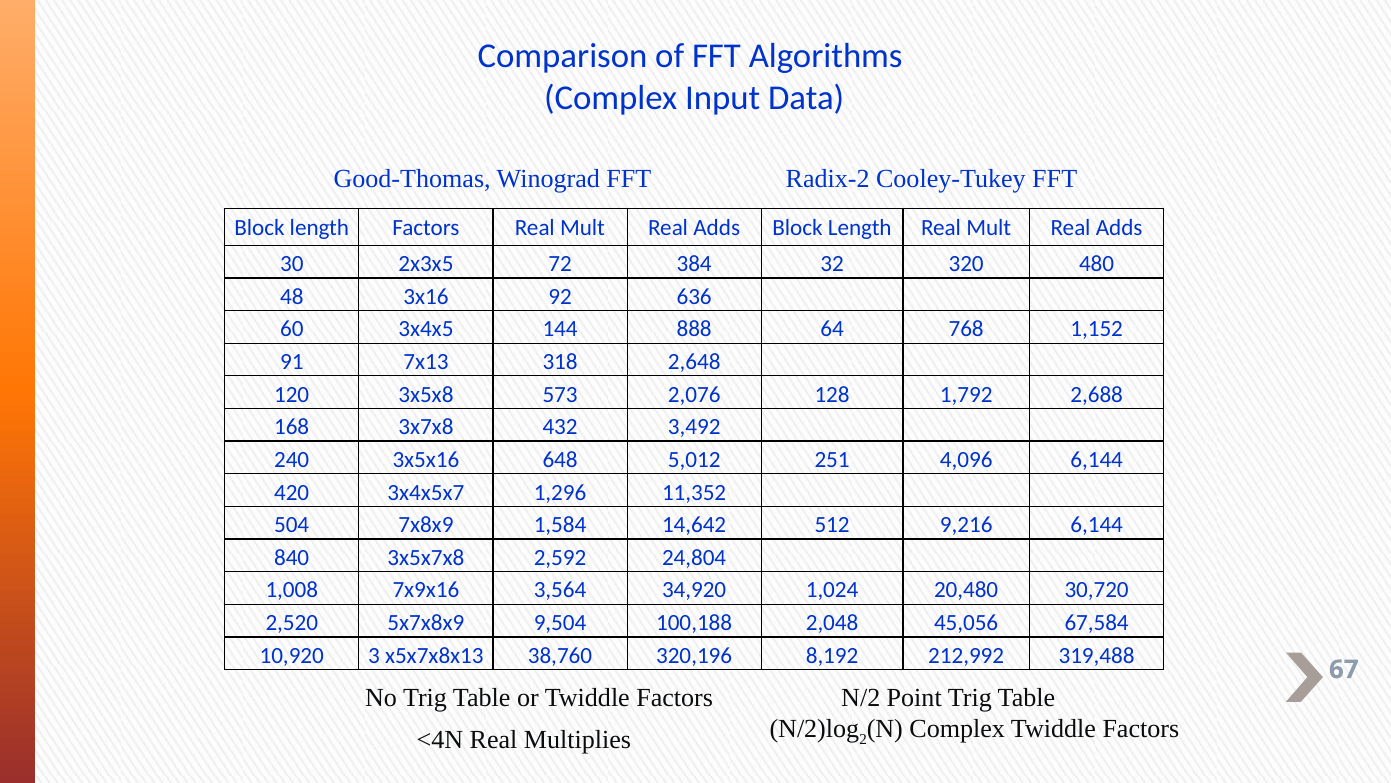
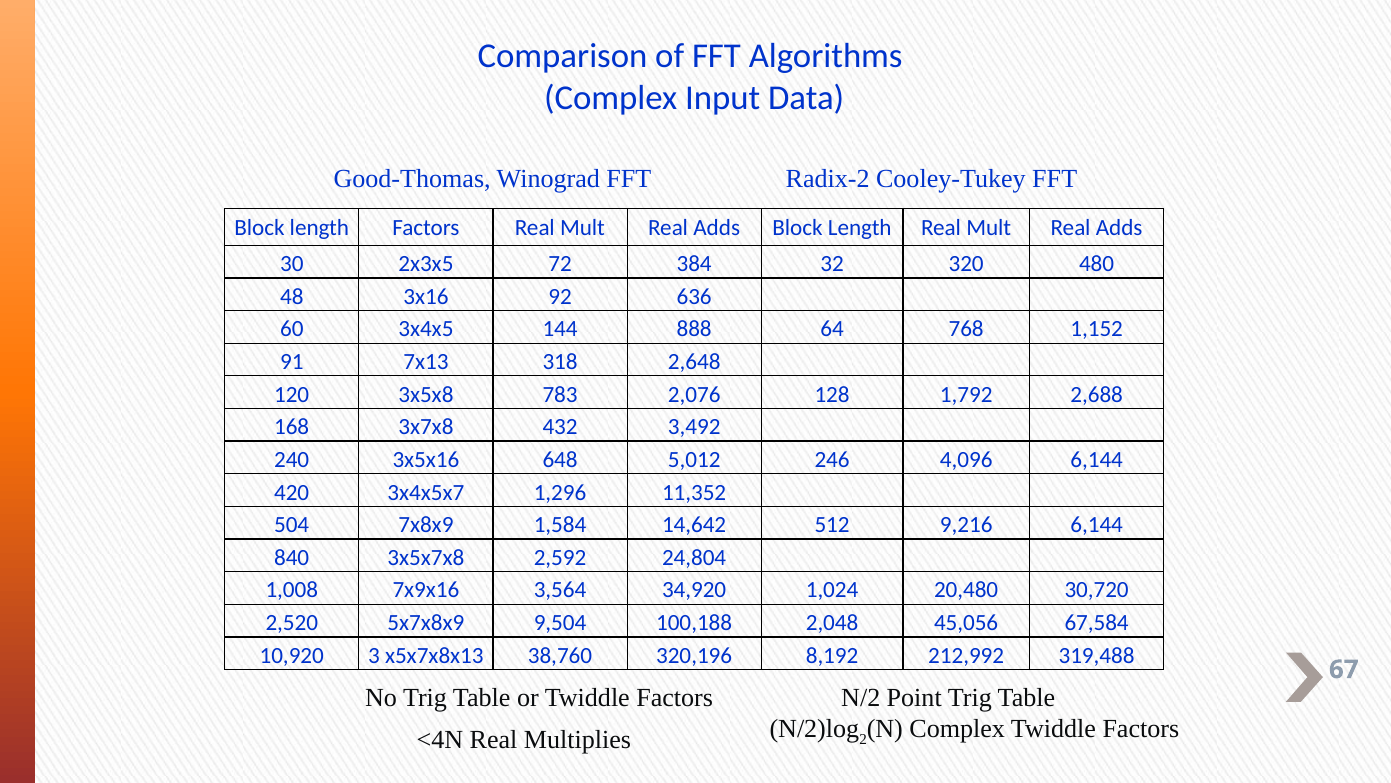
573: 573 -> 783 (560, 394)
251: 251 -> 246 (832, 460)
